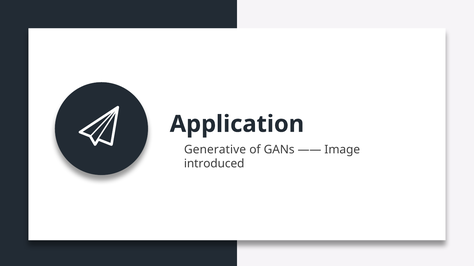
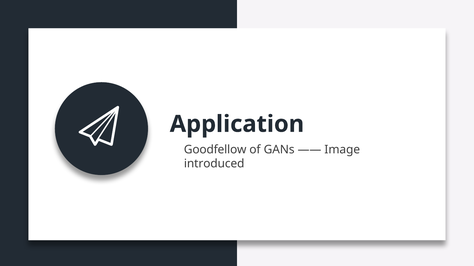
Generative: Generative -> Goodfellow (215, 150)
